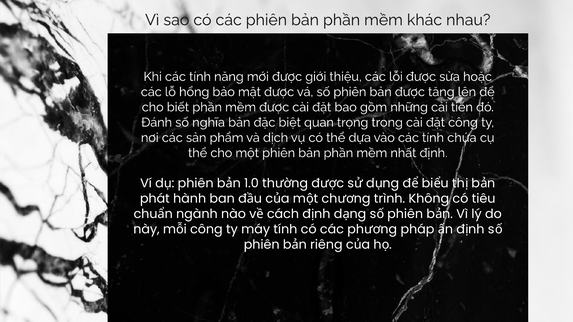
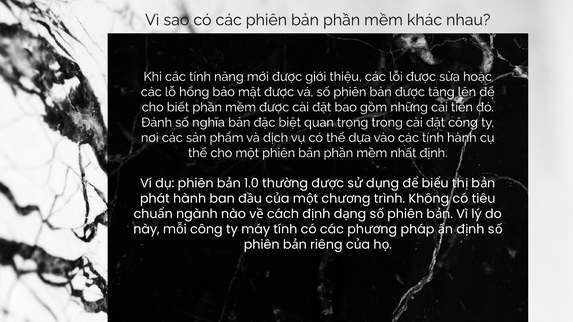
tính chứa: chứa -> hành (462, 138)
